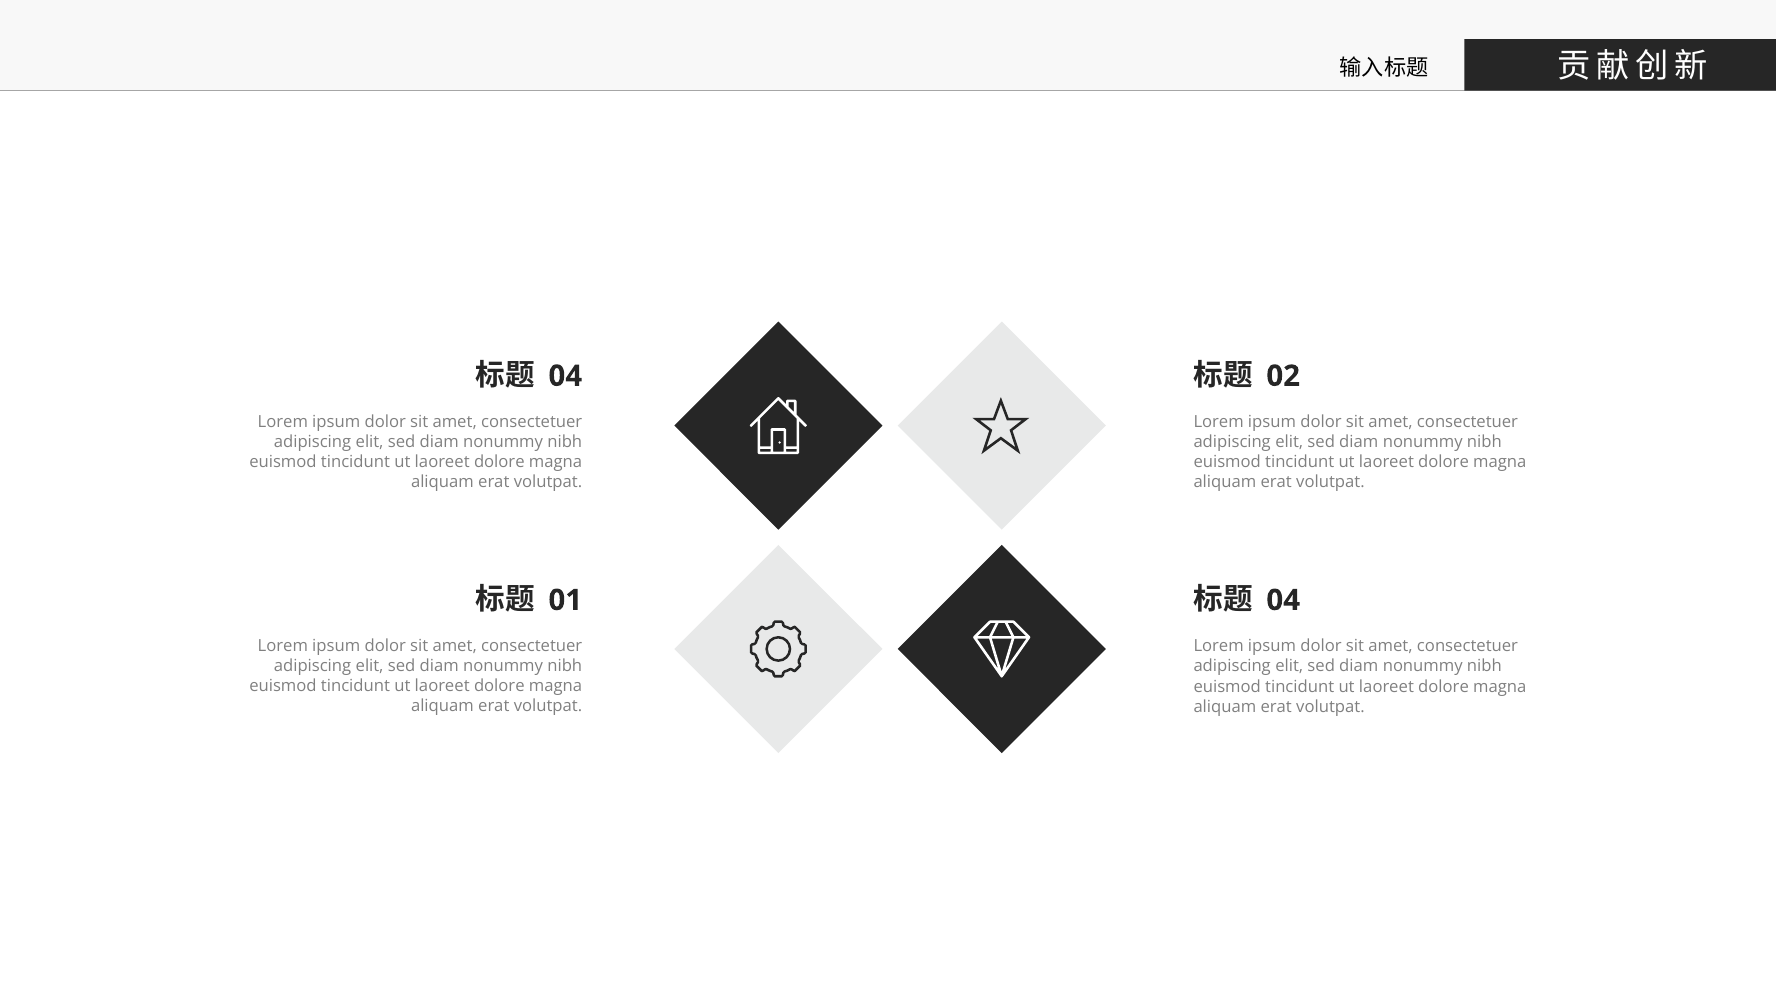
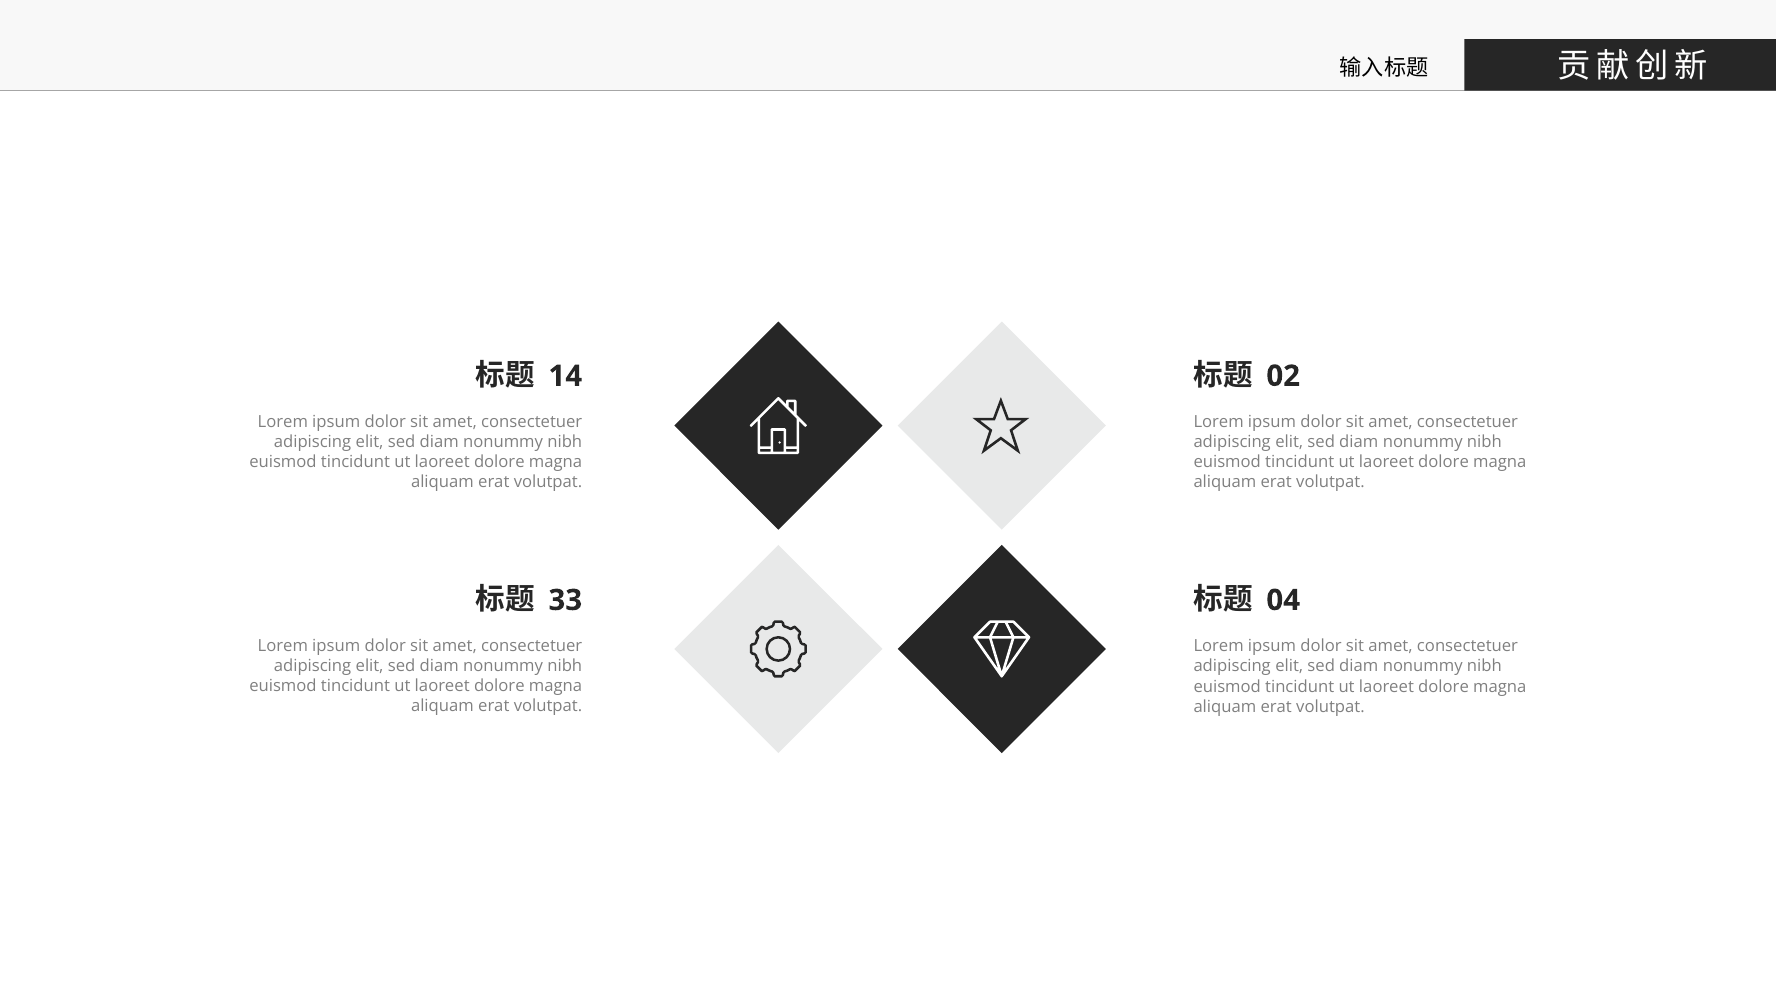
04: 04 -> 14 (565, 376)
01: 01 -> 33 (565, 600)
